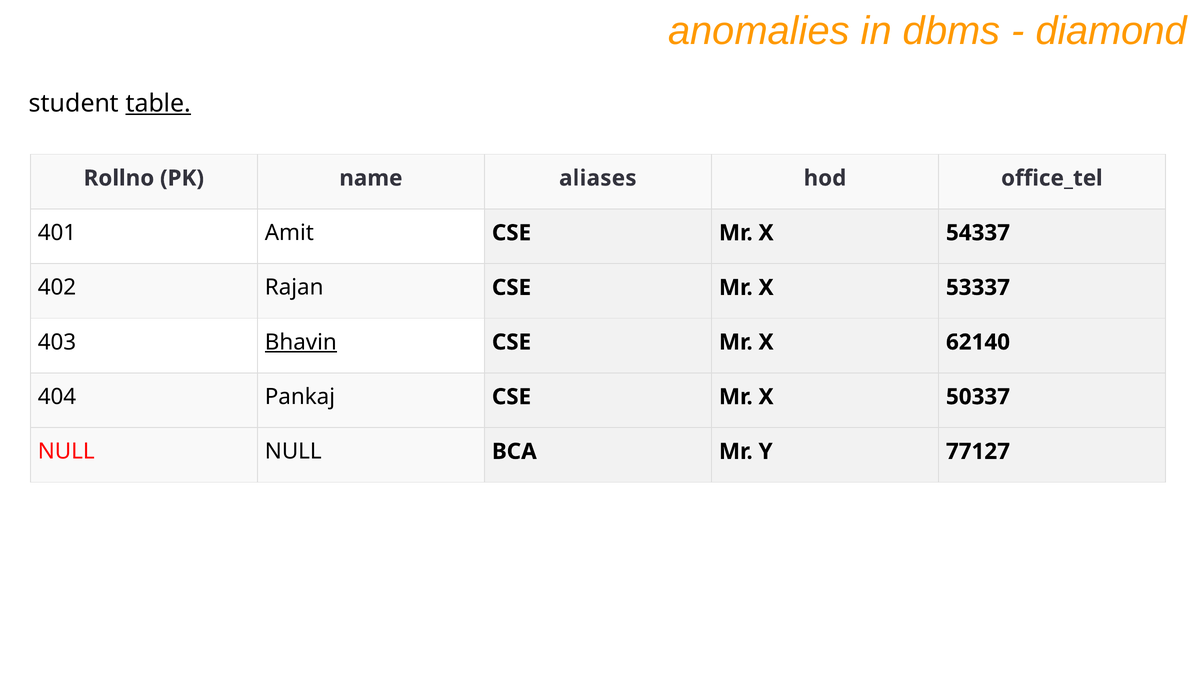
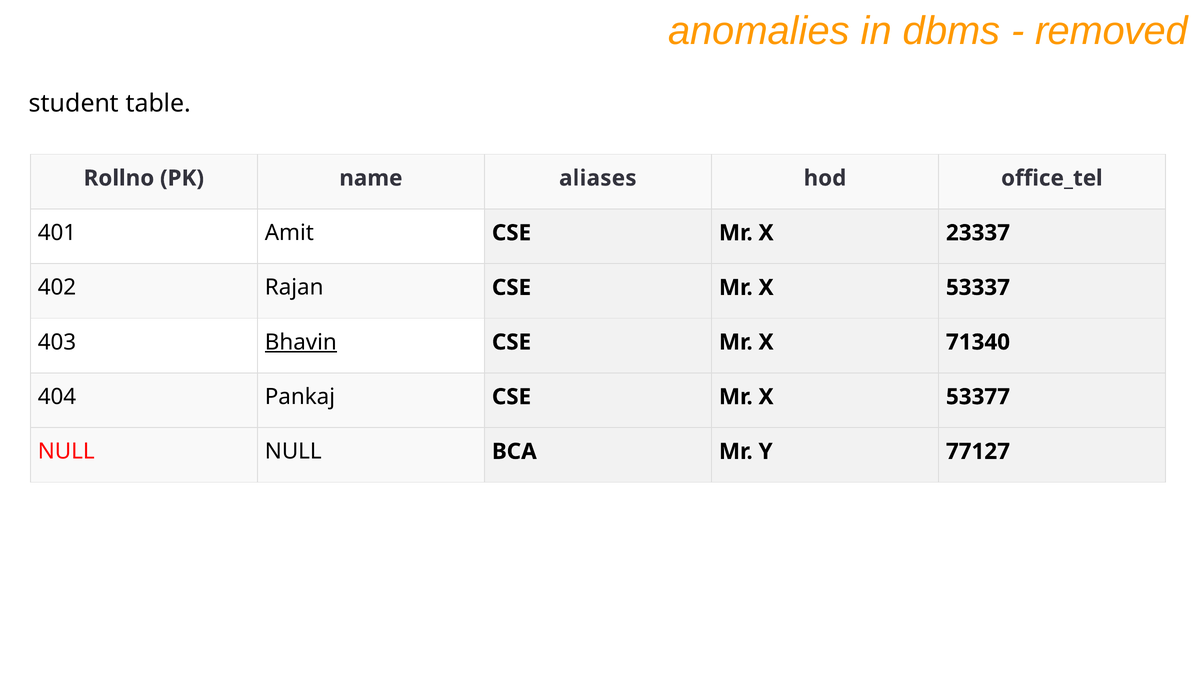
diamond: diamond -> removed (1111, 31)
table underline: present -> none (158, 103)
54337: 54337 -> 23337 (978, 233)
62140: 62140 -> 71340 (978, 342)
50337: 50337 -> 53377 (978, 397)
